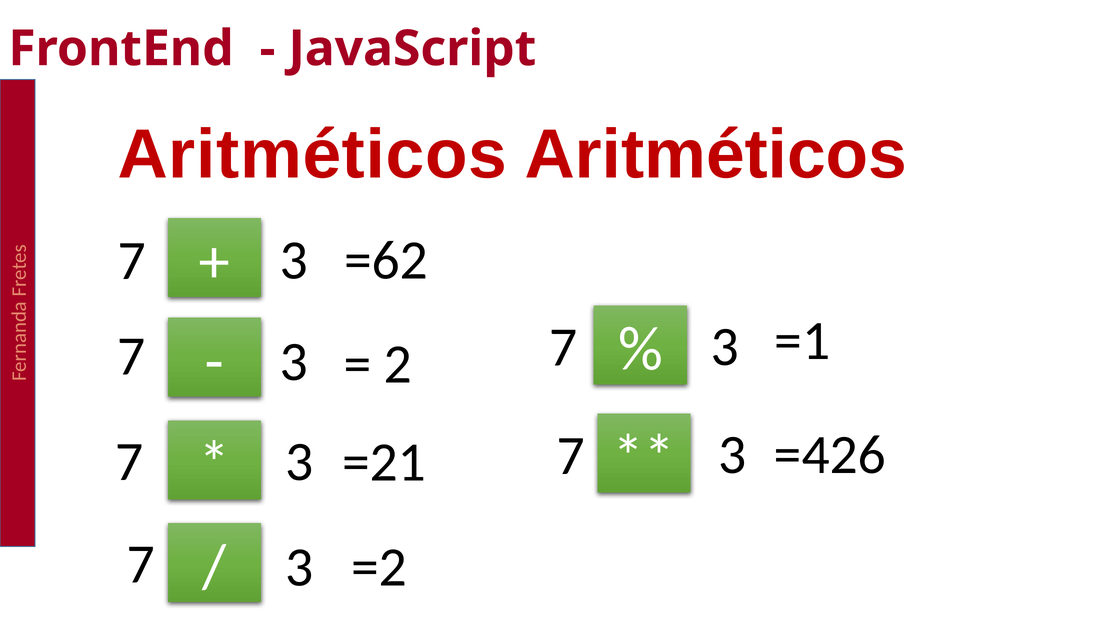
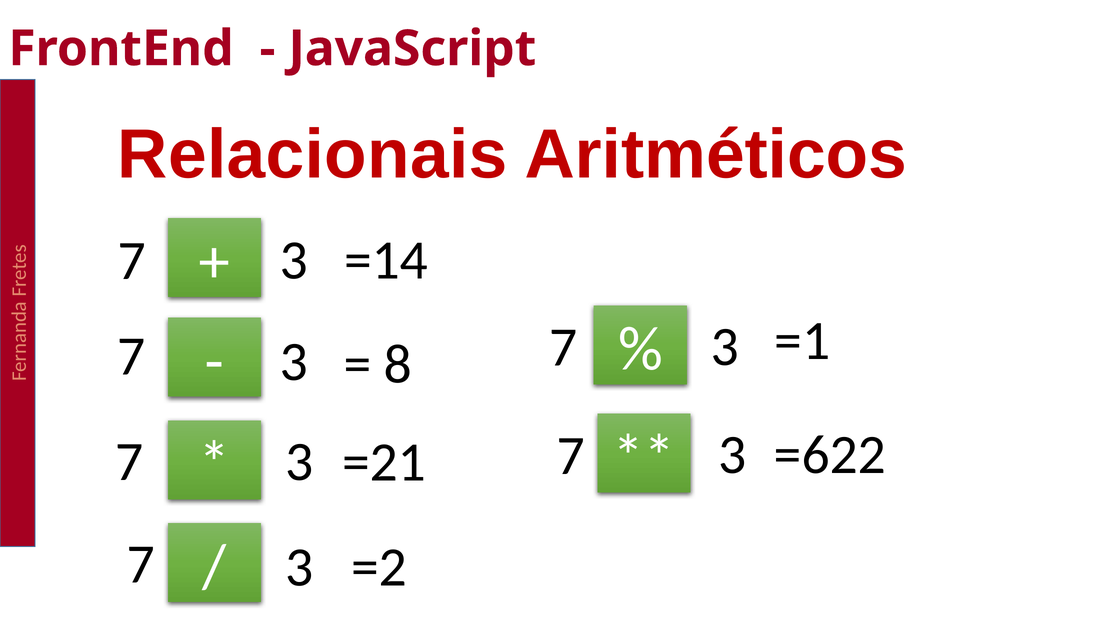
Aritméticos: Aritméticos -> Relacionais (312, 155)
=62: =62 -> =14 (386, 260)
2: 2 -> 8 (398, 365)
=426: =426 -> =622 (830, 455)
